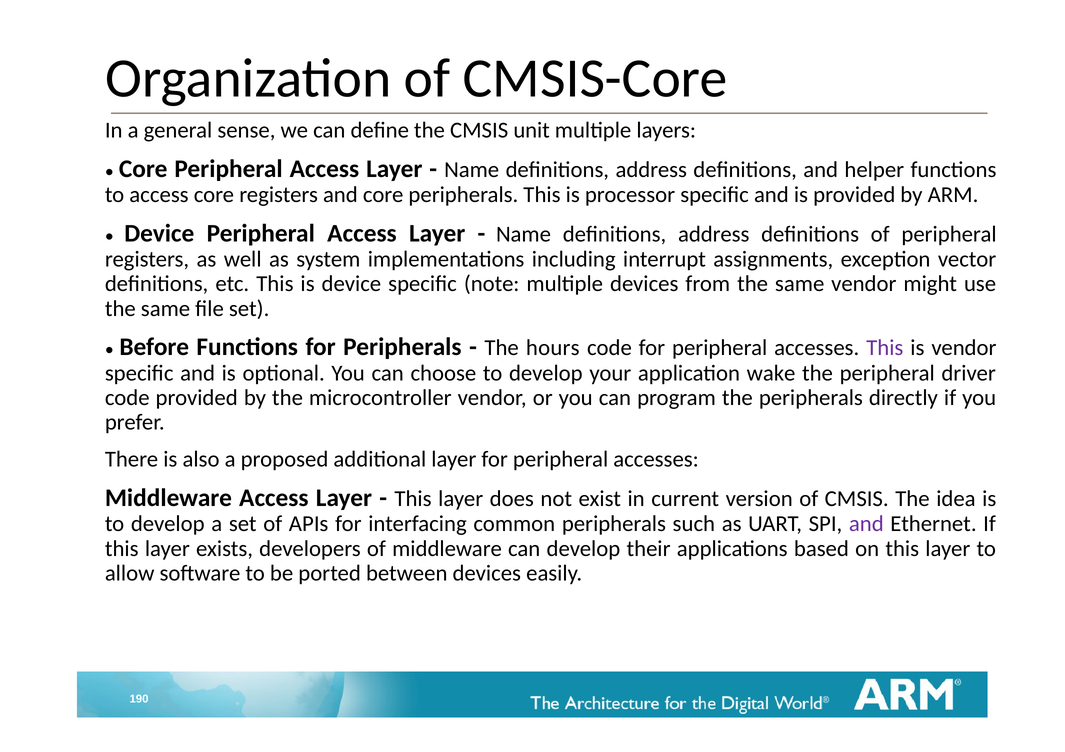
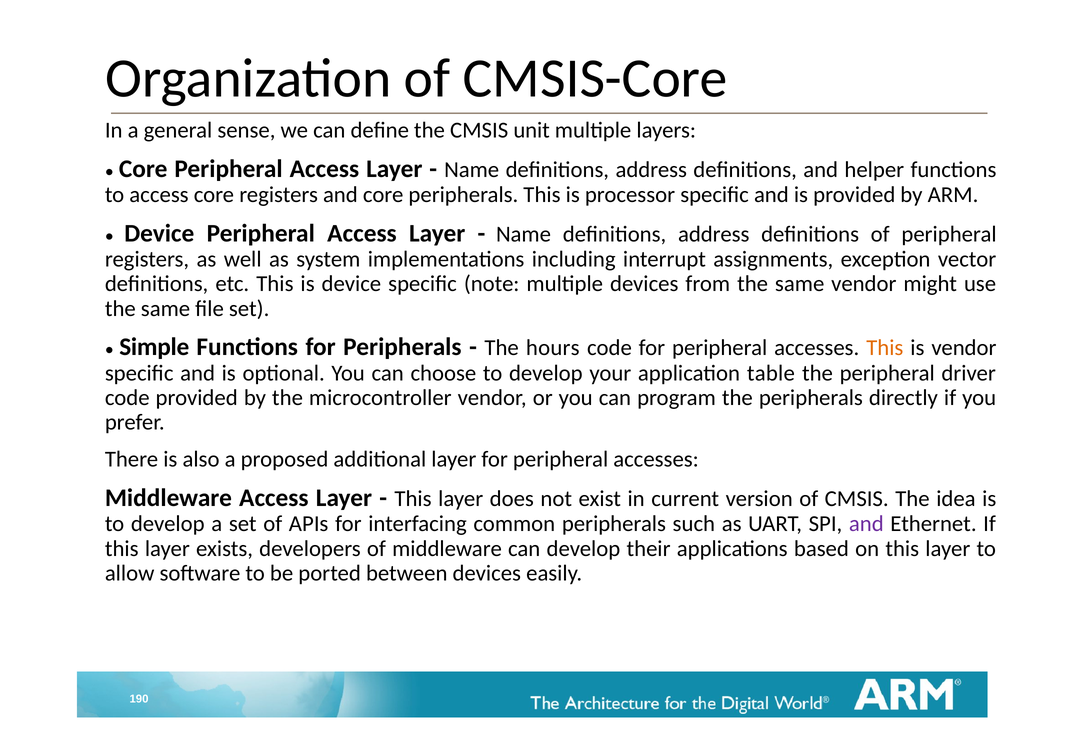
Before: Before -> Simple (154, 347)
This colour: purple -> orange (885, 348)
wake: wake -> table (771, 373)
